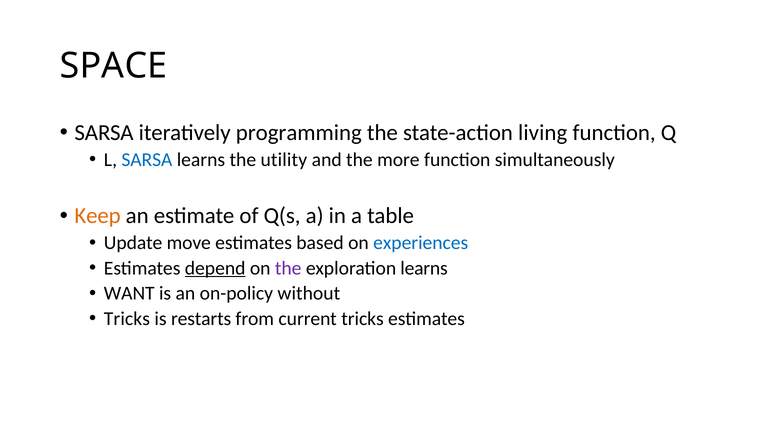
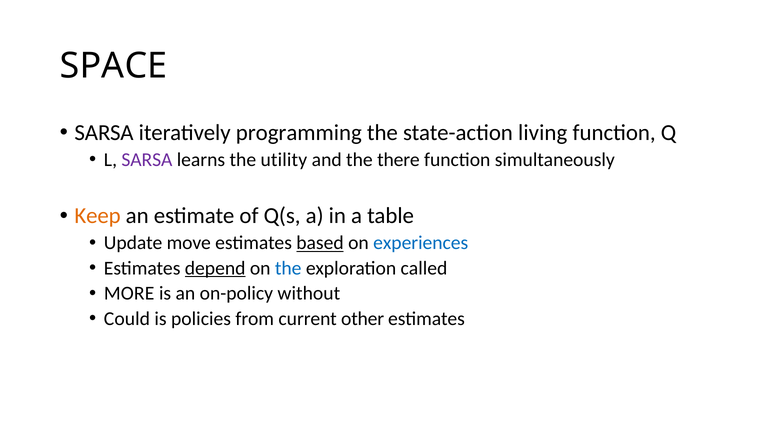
SARSA colour: blue -> purple (147, 160)
more: more -> there (398, 160)
based underline: none -> present (320, 243)
the colour: purple -> blue (288, 268)
exploration learns: learns -> called (424, 268)
WANT: WANT -> MORE (129, 293)
Tricks: Tricks -> Could (127, 319)
restarts: restarts -> policies (201, 319)
current tricks: tricks -> other (363, 319)
